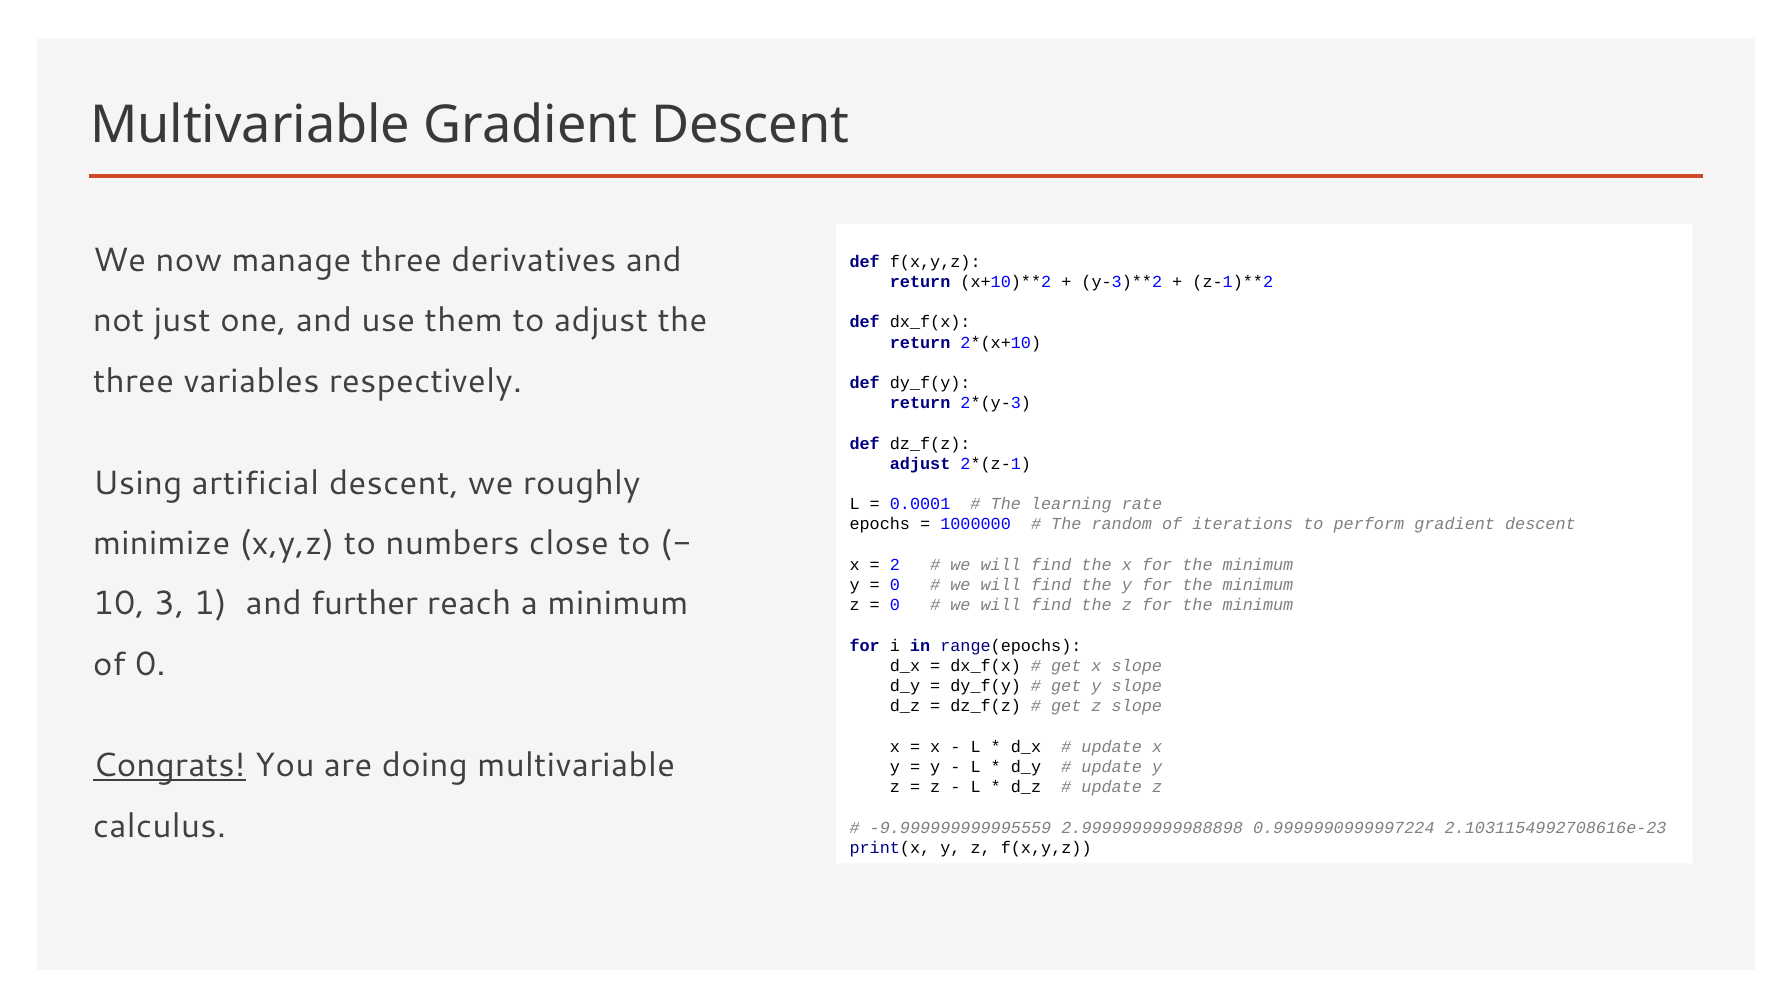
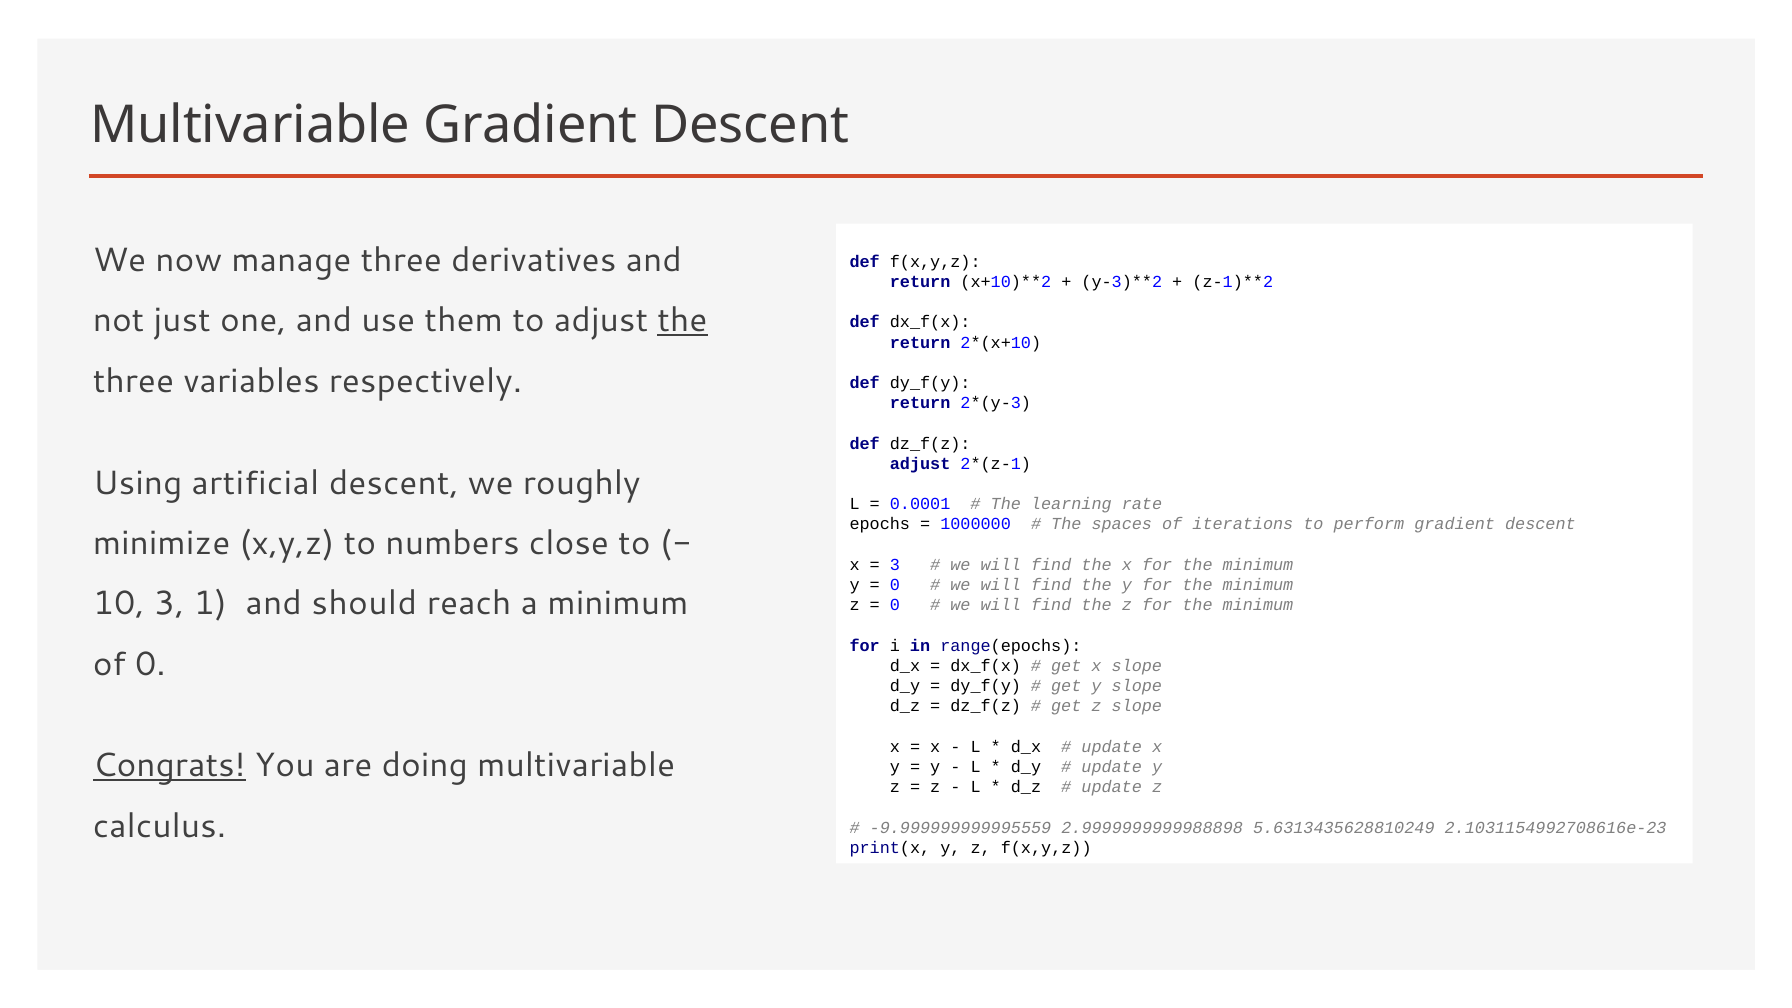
the underline: none -> present (682, 321)
random: random -> spaces (1122, 524)
2: 2 -> 3 (895, 565)
further: further -> should (364, 604)
0.9999990999997224: 0.9999990999997224 -> 5.6313435628810249 (1344, 828)
